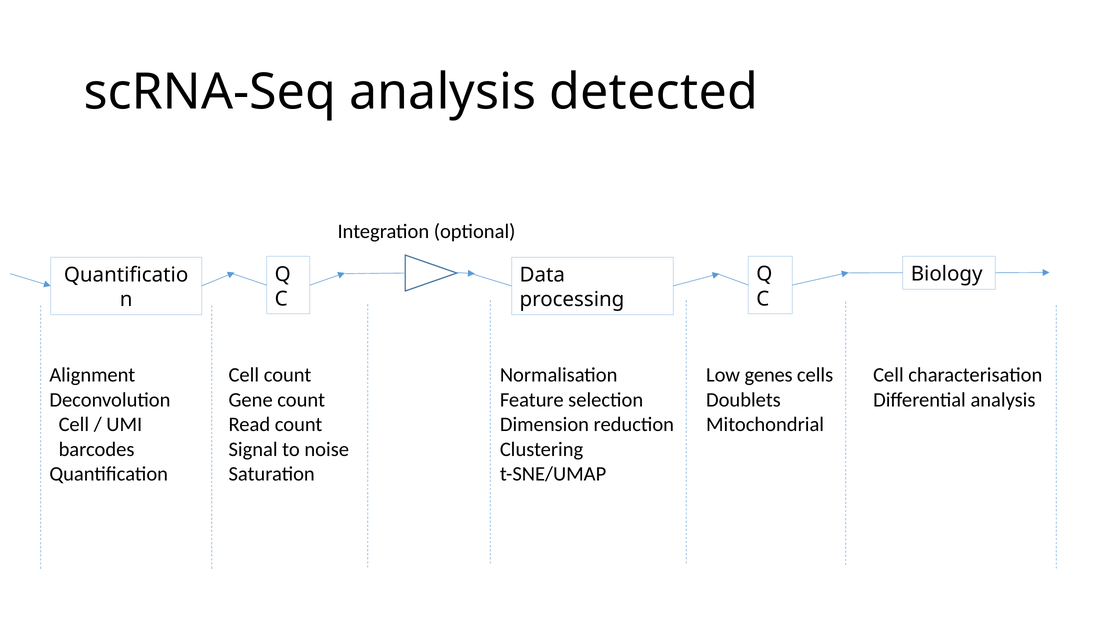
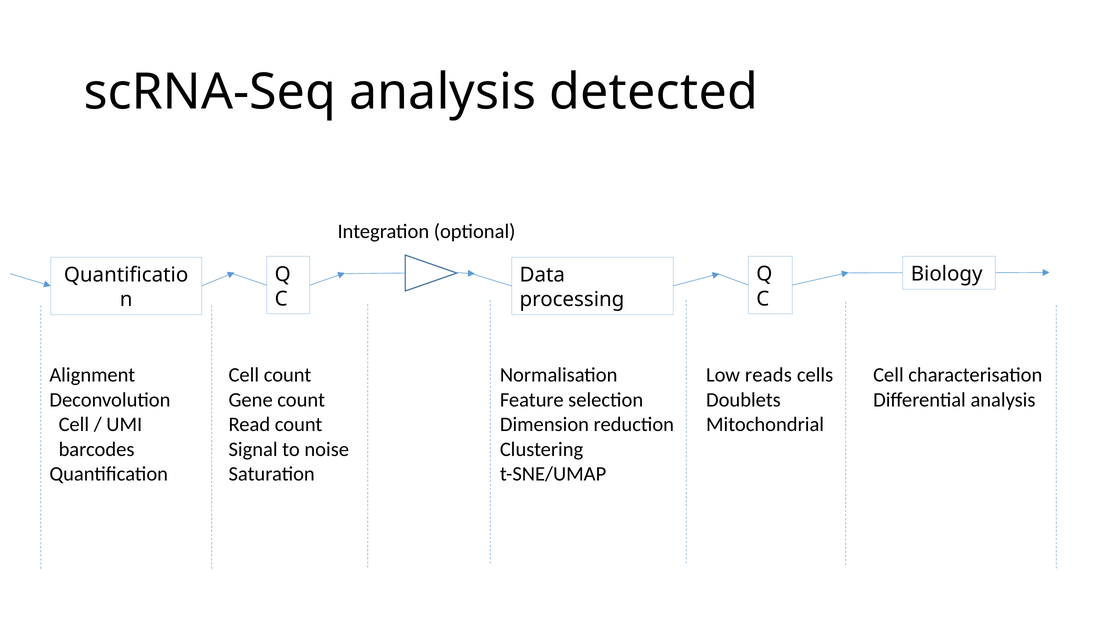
genes: genes -> reads (768, 375)
